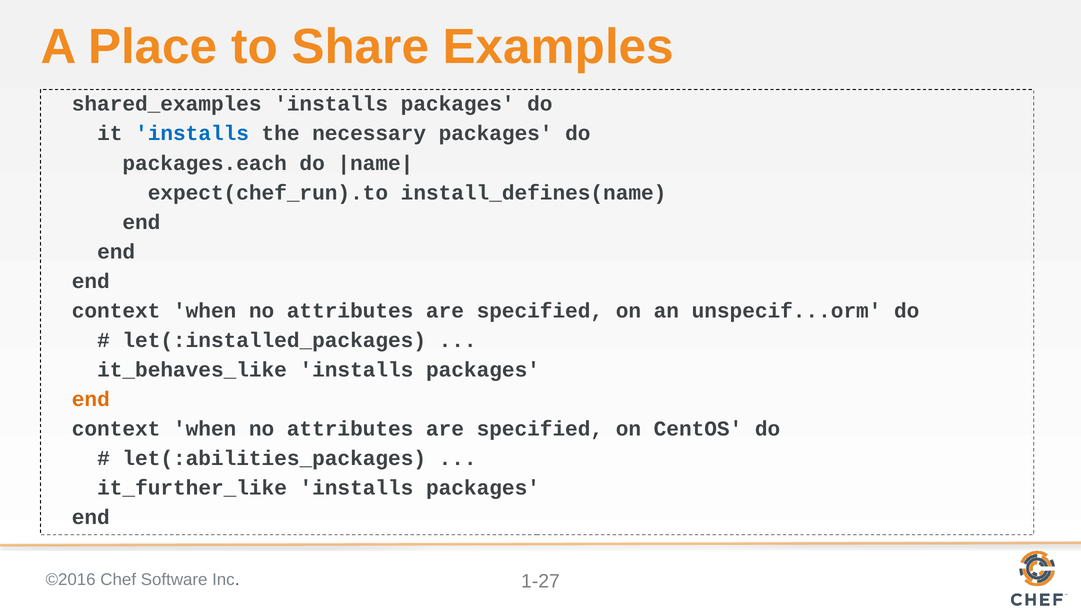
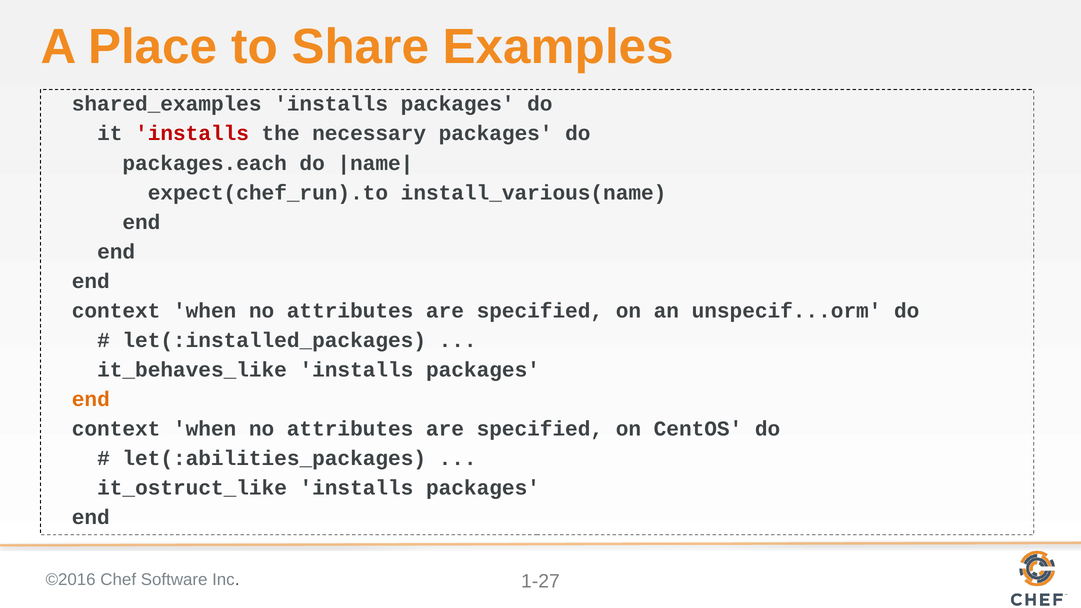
installs colour: blue -> red (192, 134)
install_defines(name: install_defines(name -> install_various(name (534, 193)
it_further_like: it_further_like -> it_ostruct_like (192, 488)
